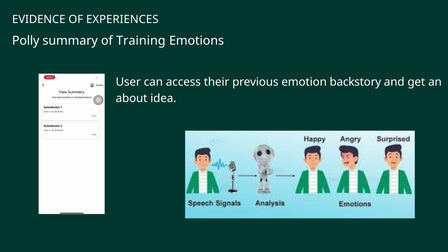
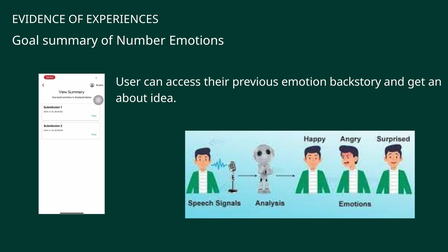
Polly: Polly -> Goal (26, 41)
Training: Training -> Number (141, 41)
